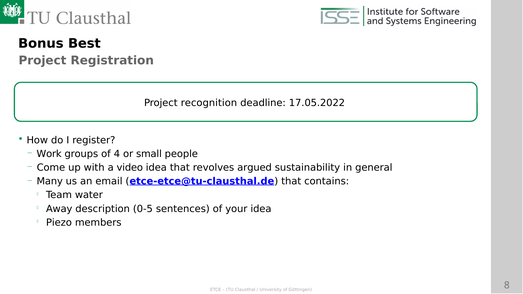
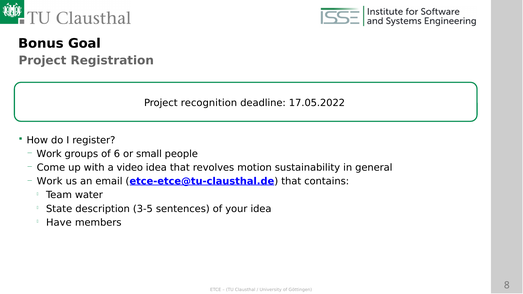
Best: Best -> Goal (84, 43)
4: 4 -> 6 (117, 154)
argued: argued -> motion (255, 168)
Many: Many -> Work (50, 181)
Away: Away -> State (59, 209)
0-5: 0-5 -> 3-5 (143, 209)
Piezo: Piezo -> Have (59, 223)
